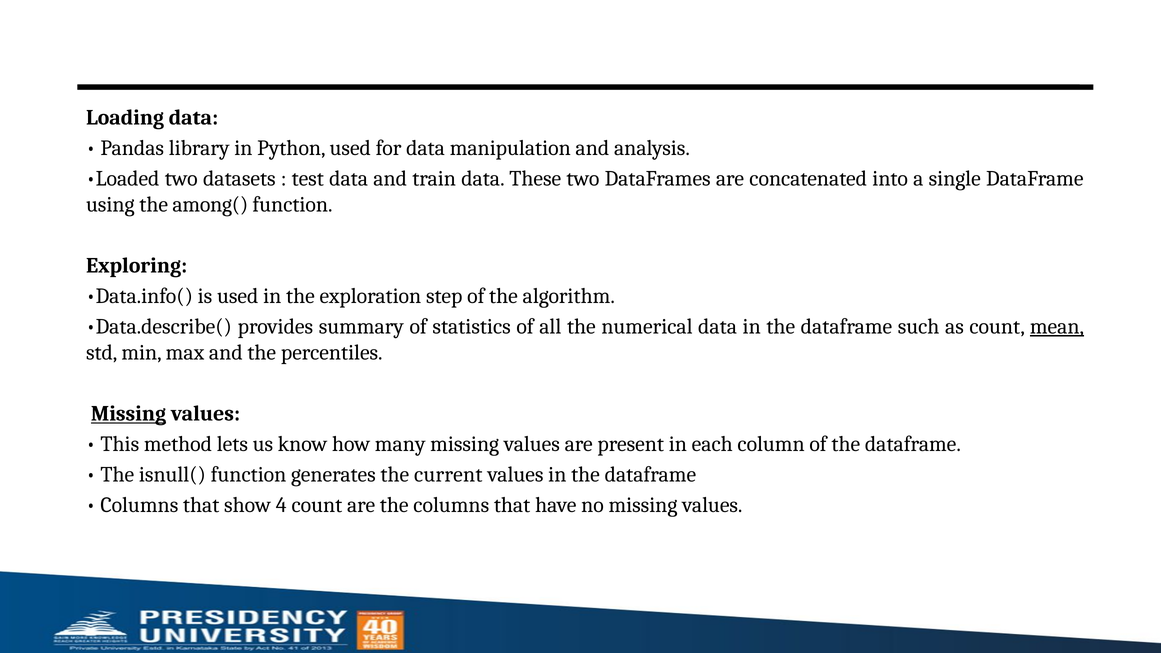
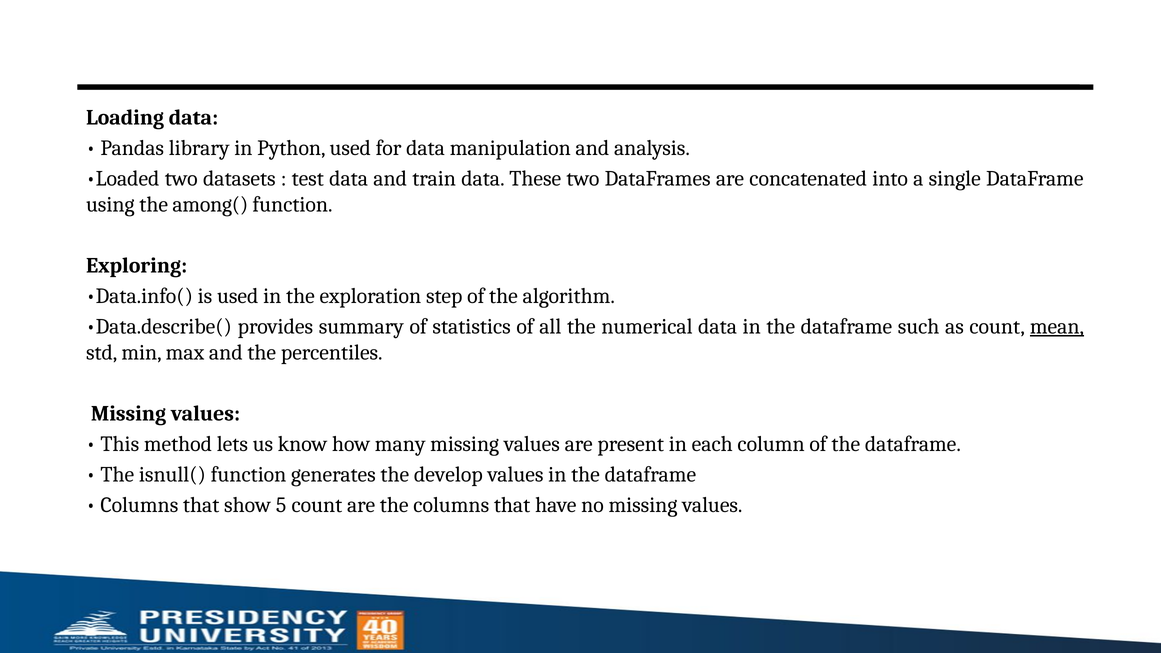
Missing underline: present -> none (129, 414)
current: current -> develop (448, 475)
4: 4 -> 5 (281, 505)
